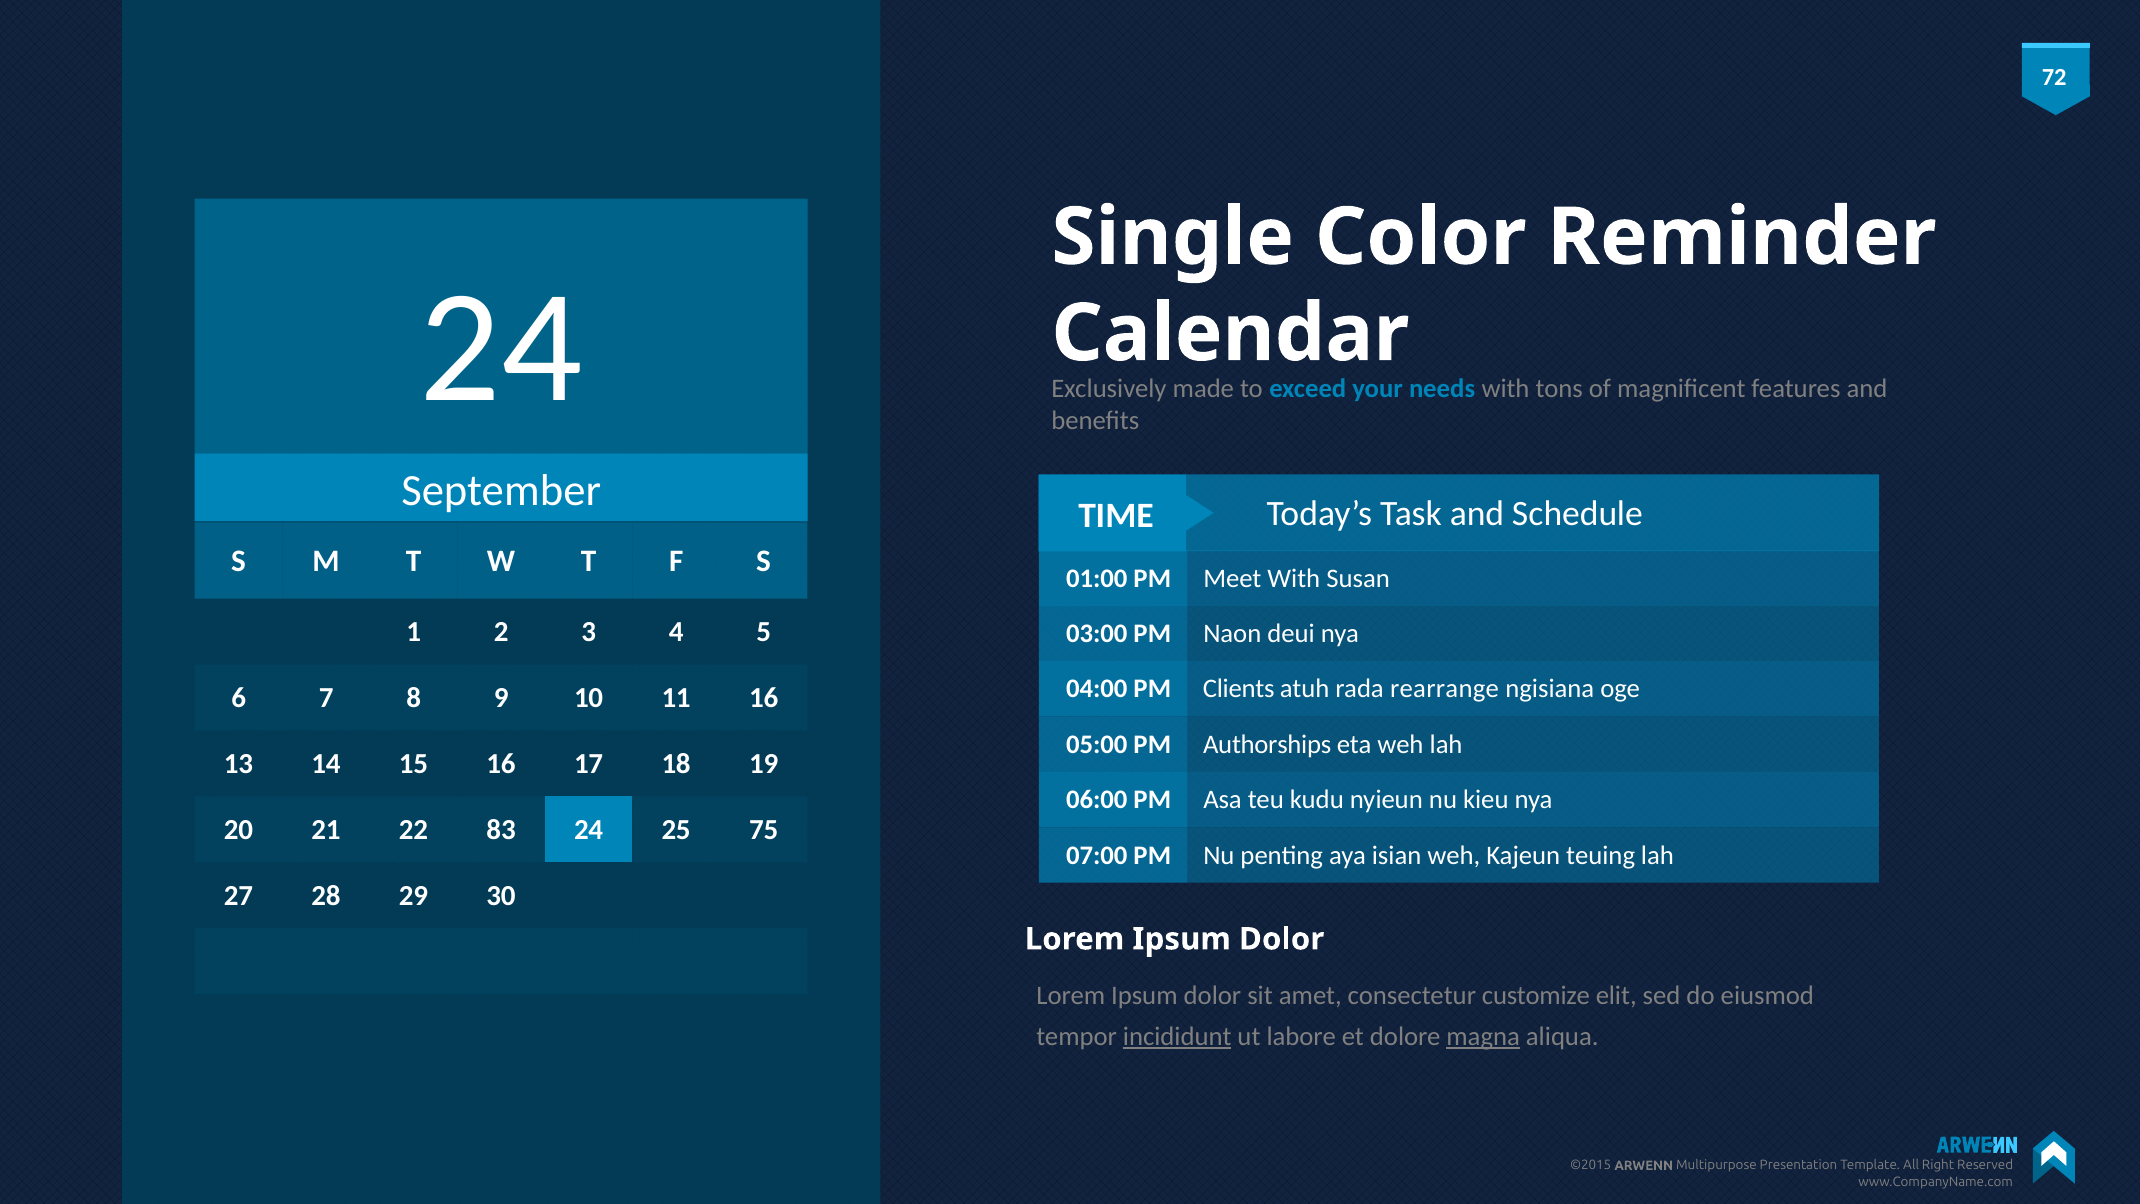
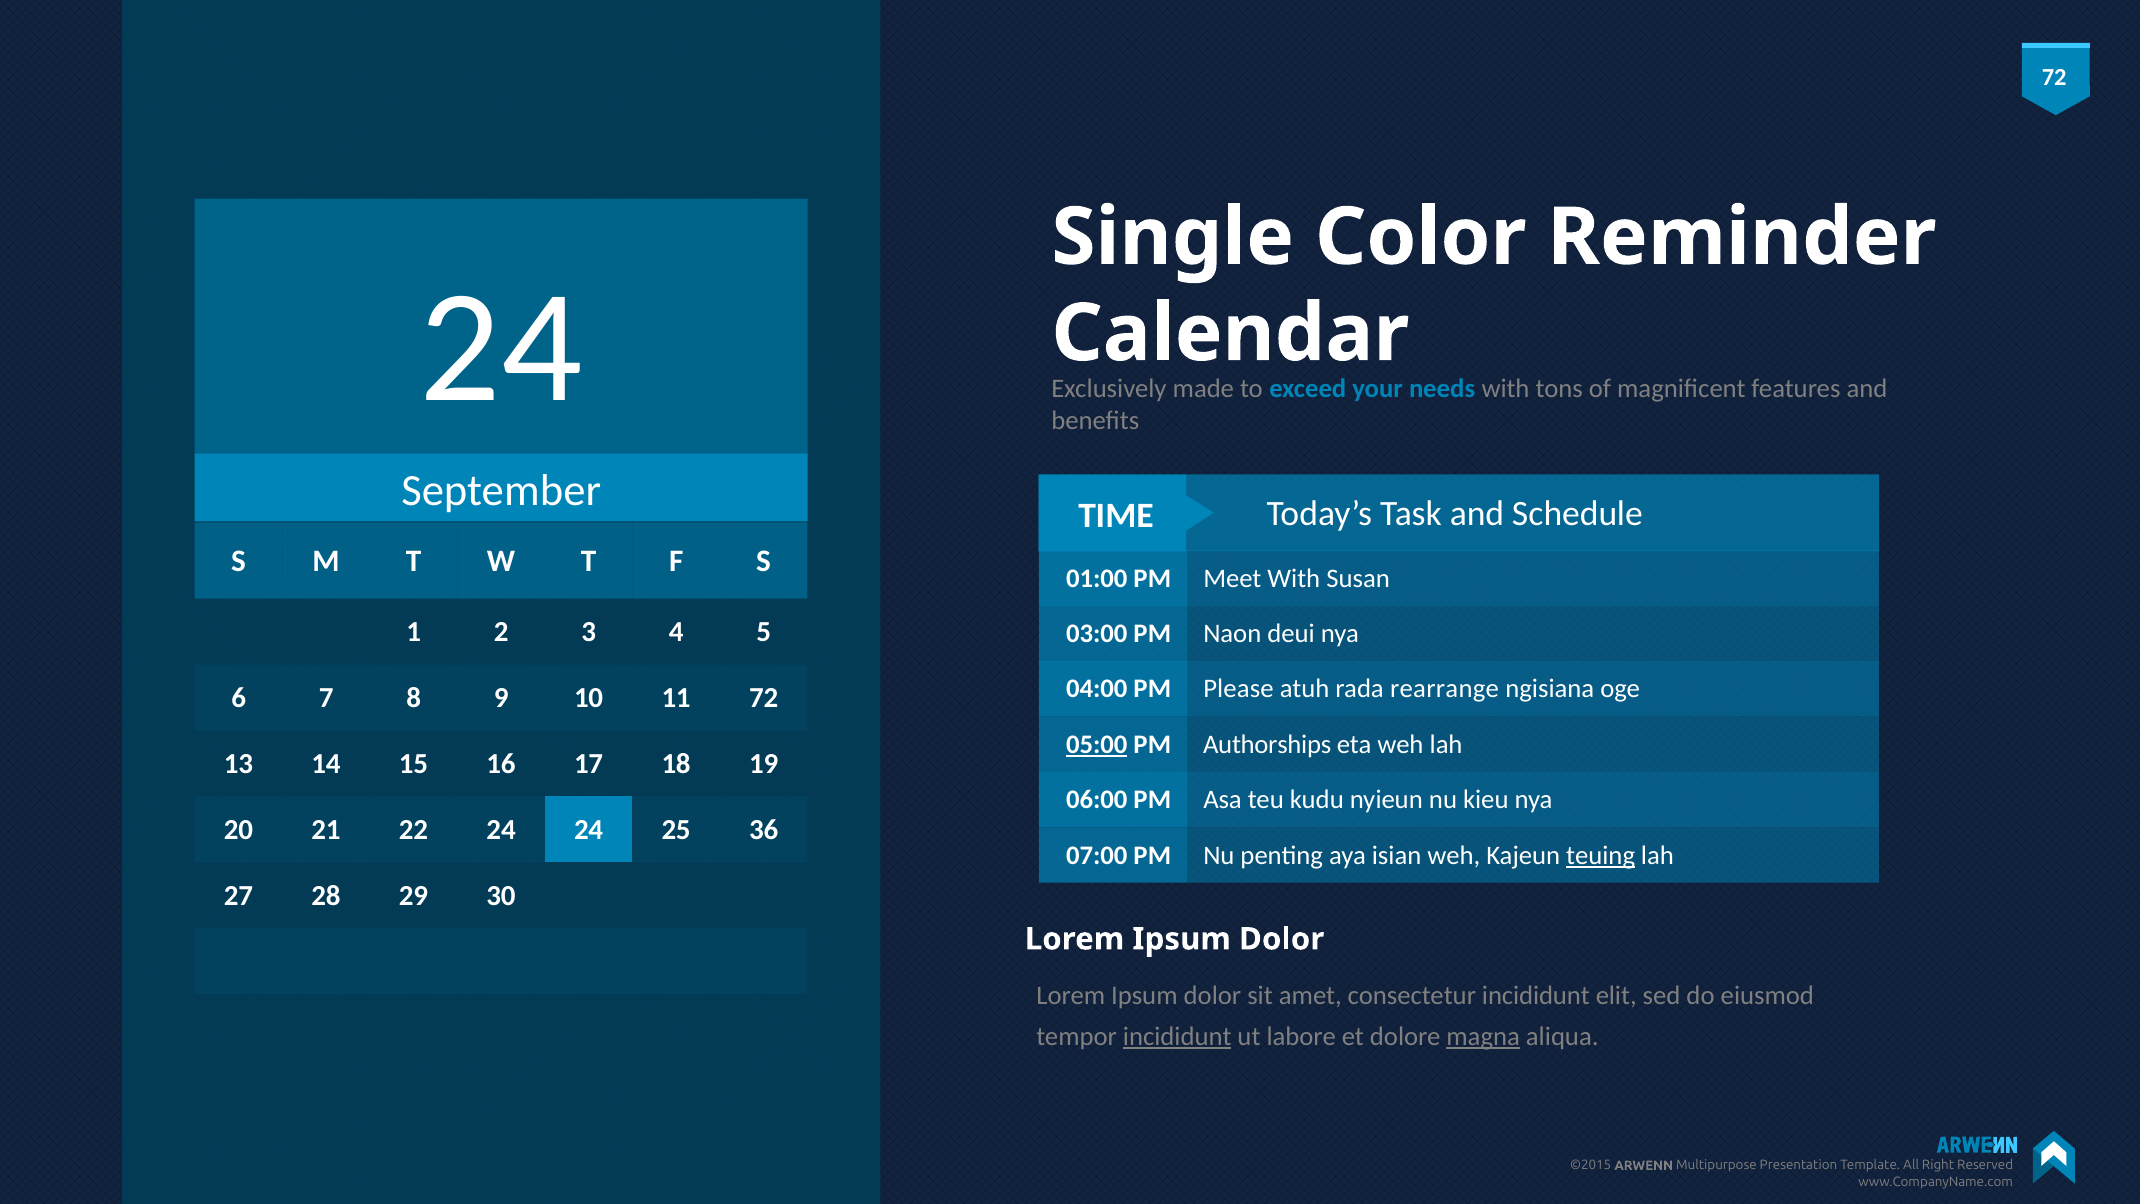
Clients: Clients -> Please (1238, 689)
11 16: 16 -> 72 (764, 698)
05:00 underline: none -> present (1097, 744)
22 83: 83 -> 24 (501, 830)
75: 75 -> 36 (764, 830)
teuing underline: none -> present (1601, 855)
consectetur customize: customize -> incididunt (1536, 996)
